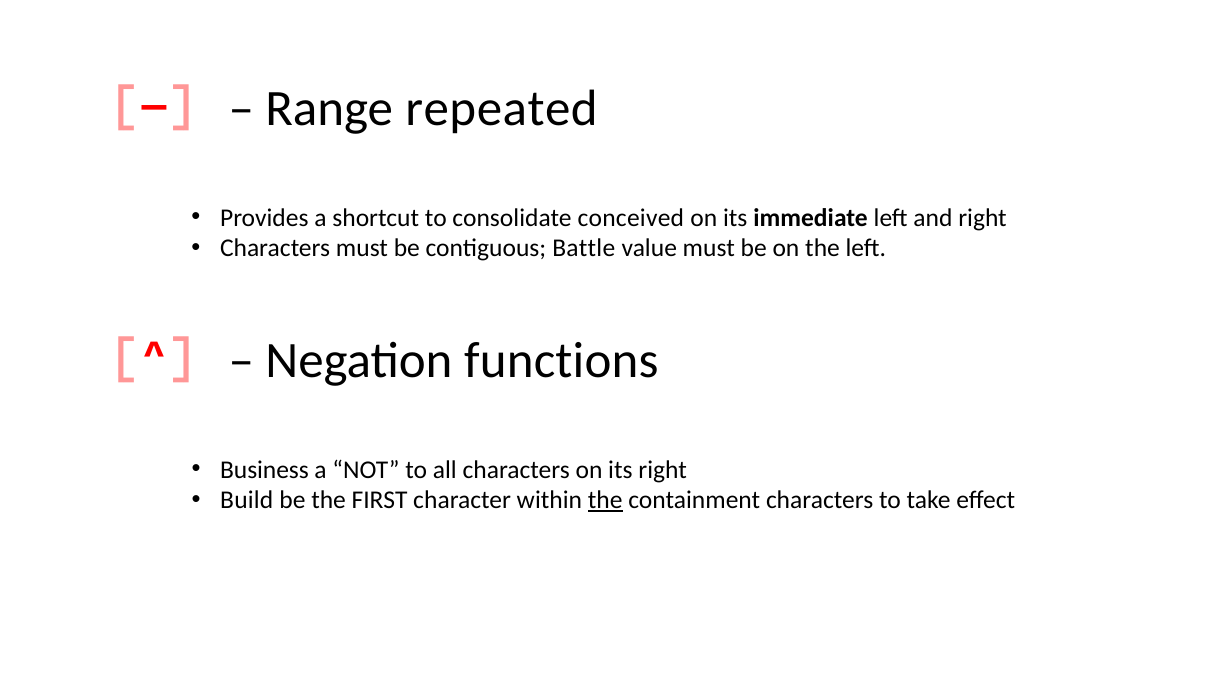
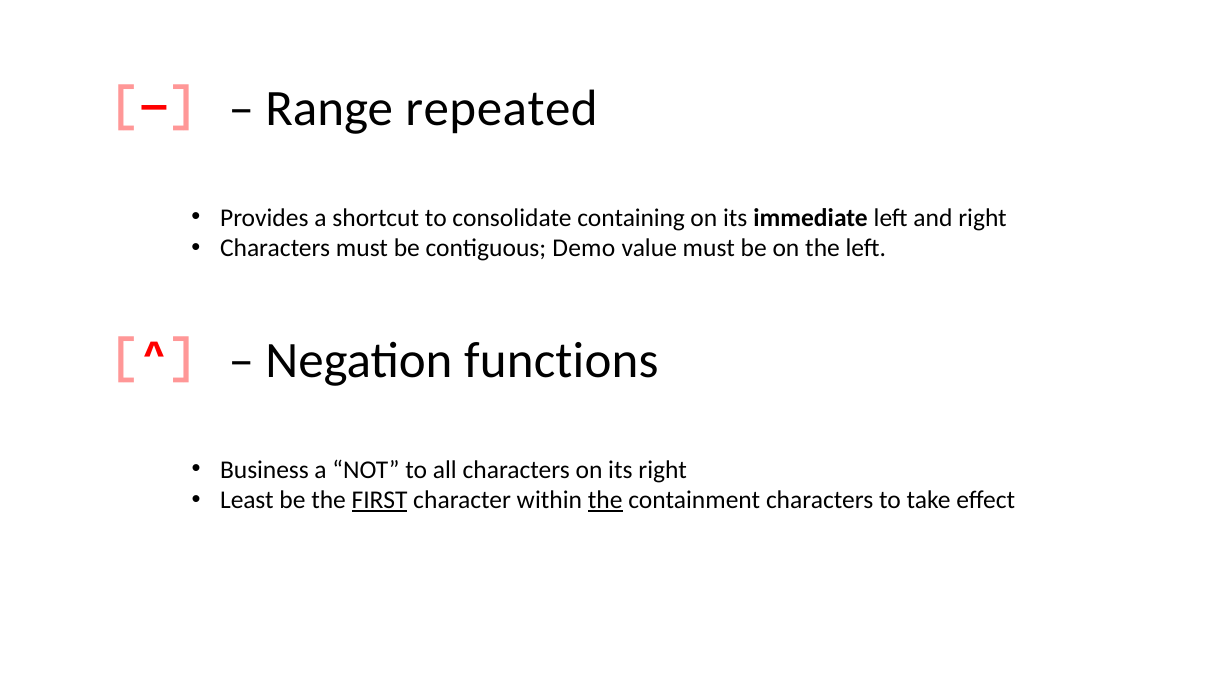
conceived: conceived -> containing (631, 218)
Battle: Battle -> Demo (584, 248)
Build: Build -> Least (247, 500)
FIRST underline: none -> present (380, 500)
